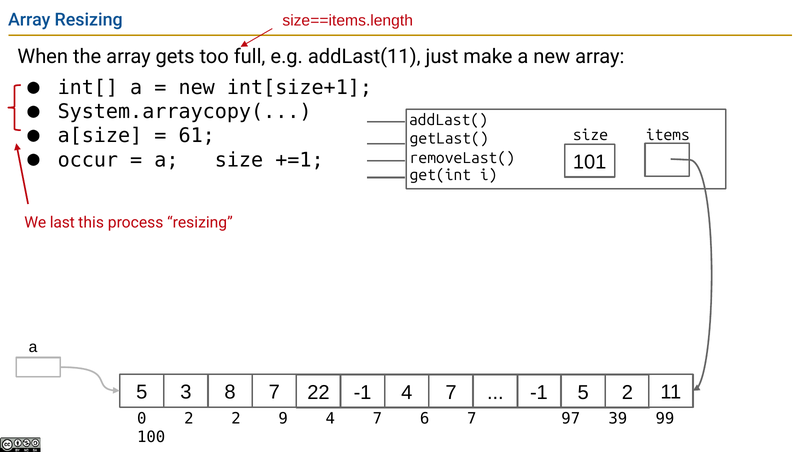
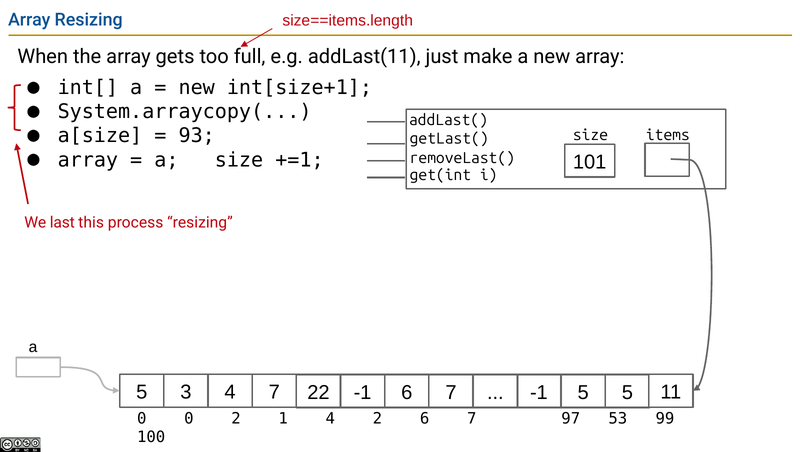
61: 61 -> 93 (197, 136)
occur: occur -> array (88, 160)
3 8: 8 -> 4 (230, 392)
-1 4: 4 -> 6 (407, 393)
5 2: 2 -> 5 (627, 393)
0 2: 2 -> 0 (189, 419)
9: 9 -> 1 (283, 419)
7: 7 -> 2 (377, 419)
39: 39 -> 53 (618, 419)
